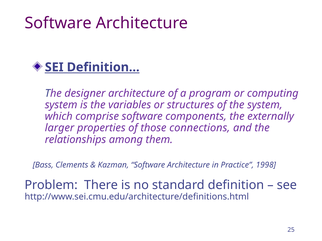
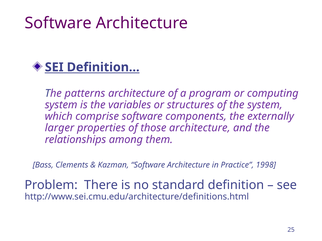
designer: designer -> patterns (85, 93)
those connections: connections -> architecture (200, 128)
